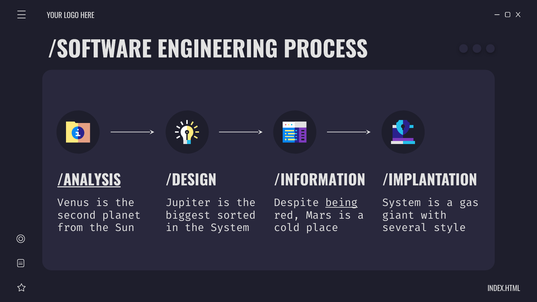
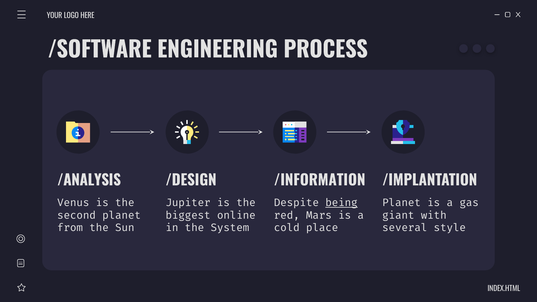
/ANALYSIS underline: present -> none (89, 181)
System: System -> Planet (402, 203)
sorted: sorted -> online (236, 215)
